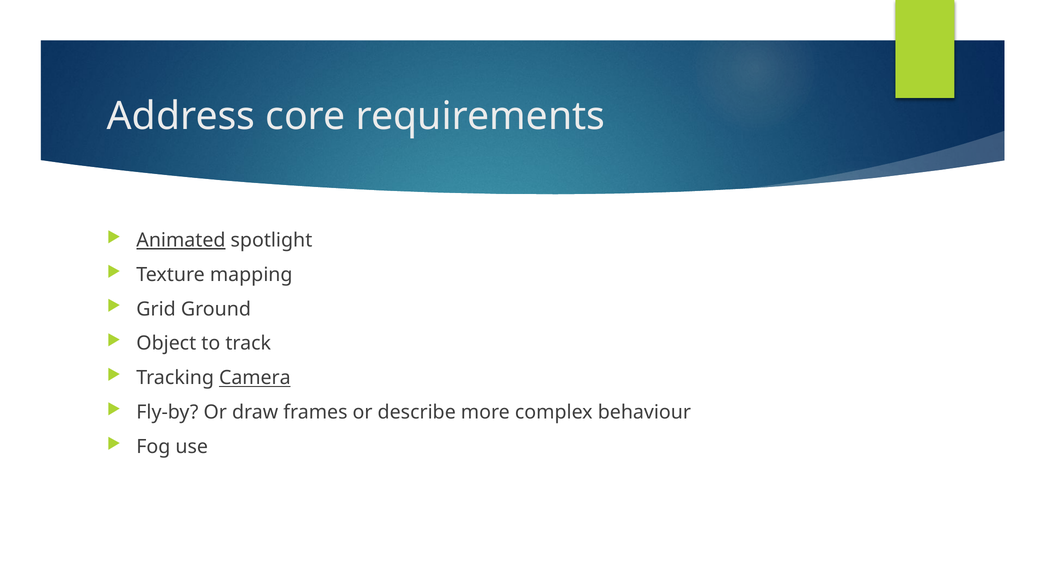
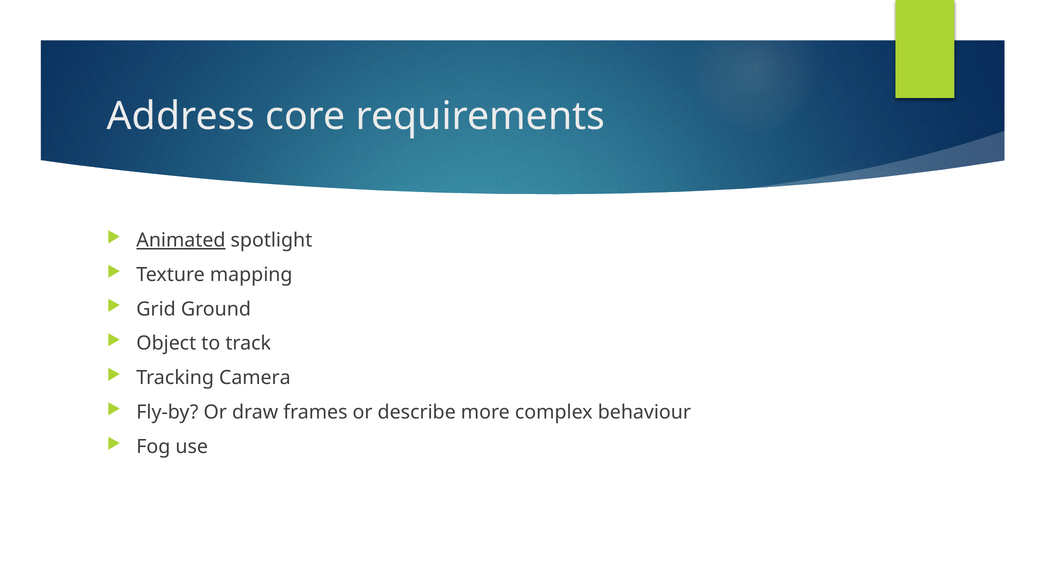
Camera underline: present -> none (255, 378)
